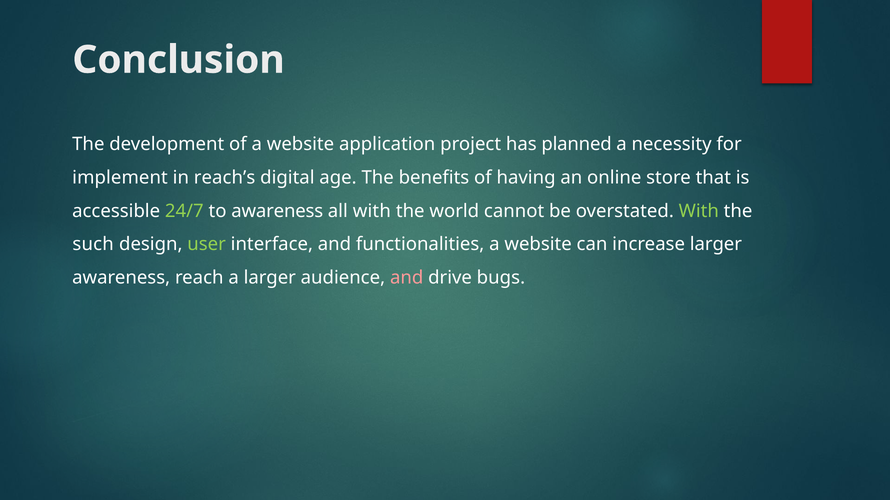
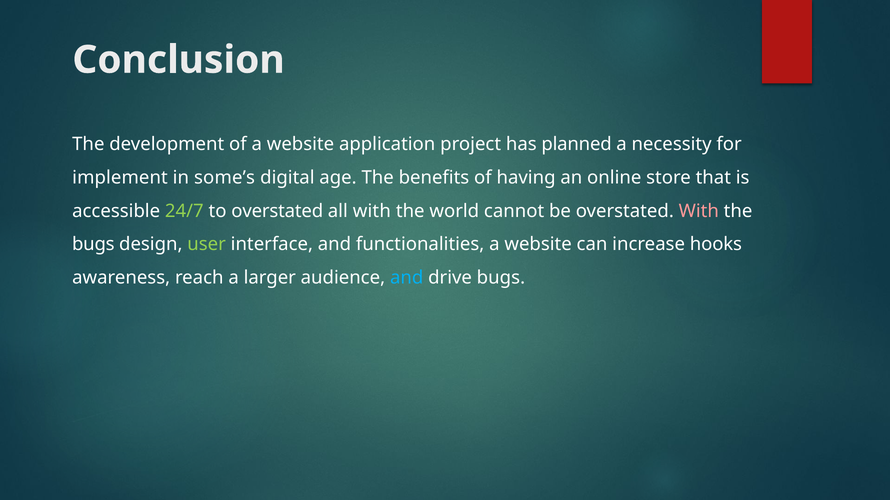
reach’s: reach’s -> some’s (225, 178)
to awareness: awareness -> overstated (277, 211)
With colour: light green -> pink (699, 211)
such: such -> bugs (93, 245)
increase larger: larger -> hooks (716, 245)
and colour: pink -> light blue (407, 278)
